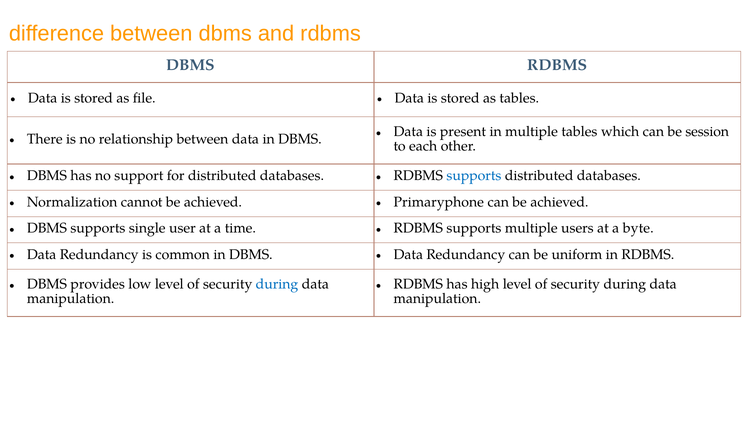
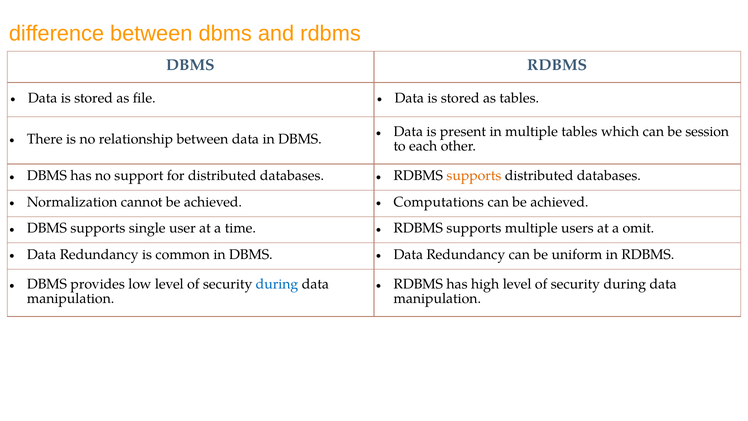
supports colour: blue -> orange (474, 176)
Primaryphone: Primaryphone -> Computations (439, 202)
byte: byte -> omit (638, 228)
